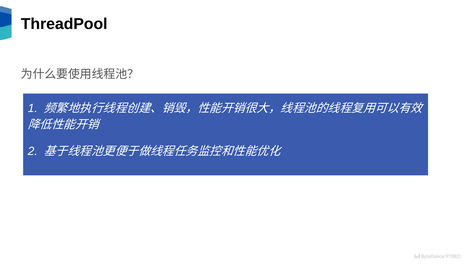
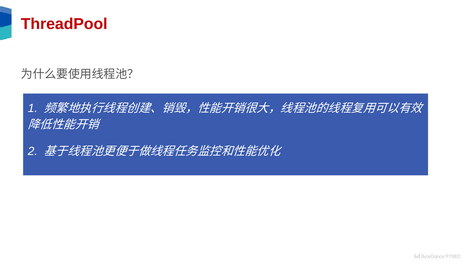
ThreadPool colour: black -> red (64, 24)
